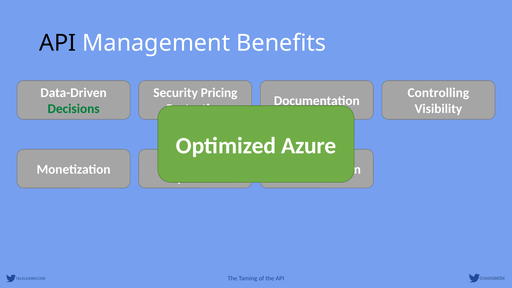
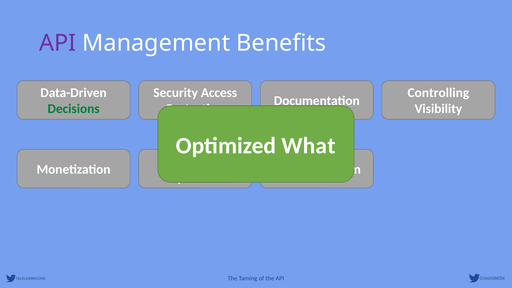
API colour: black -> purple (58, 43)
Pricing: Pricing -> Access (219, 93)
Azure: Azure -> What (308, 146)
